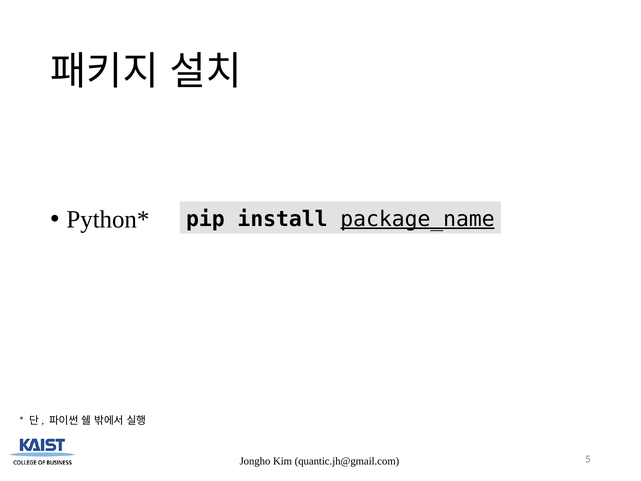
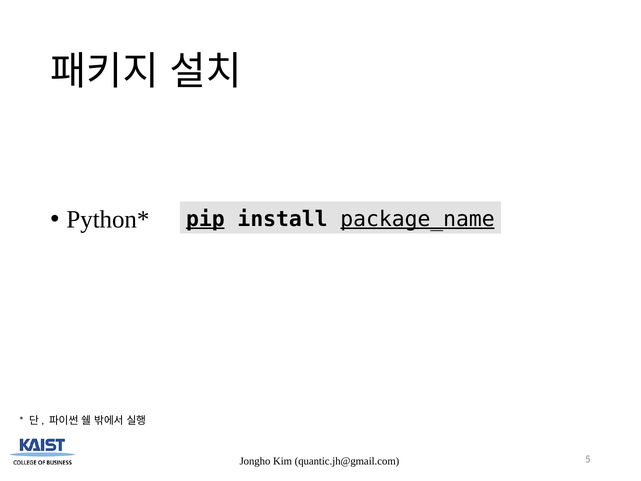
pip underline: none -> present (205, 219)
